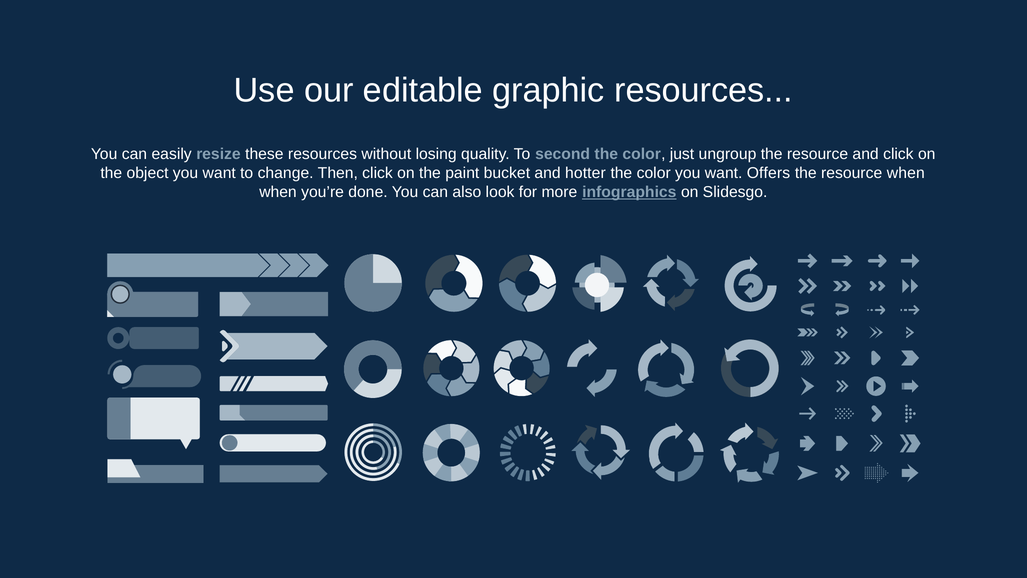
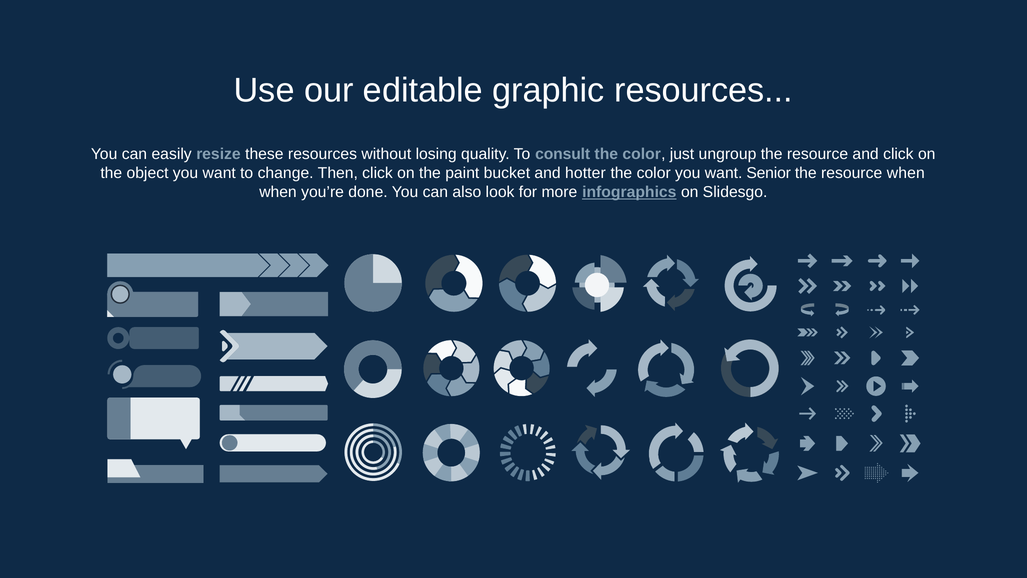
second: second -> consult (563, 154)
Offers: Offers -> Senior (769, 173)
